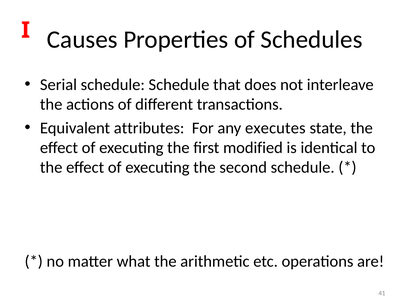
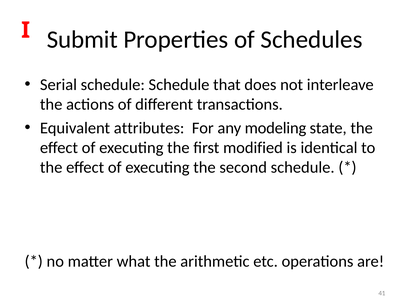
Causes: Causes -> Submit (82, 40)
executes: executes -> modeling (275, 128)
